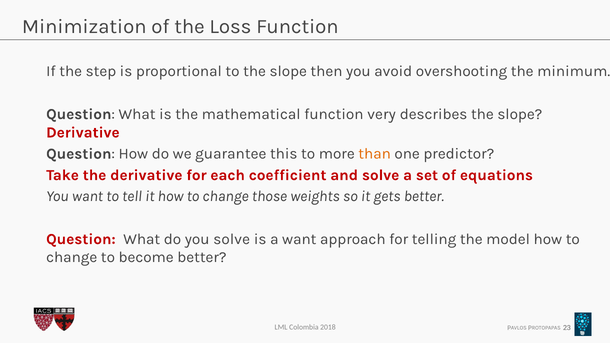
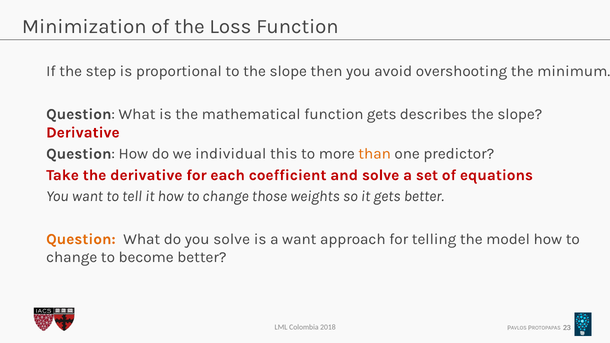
function very: very -> gets (382, 114)
guarantee: guarantee -> individual (231, 154)
Question colour: red -> orange (81, 239)
